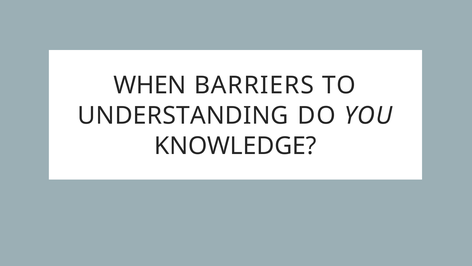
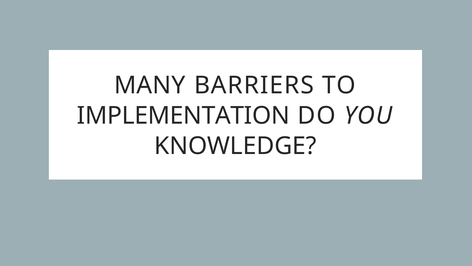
WHEN: WHEN -> MANY (150, 85)
UNDERSTANDING: UNDERSTANDING -> IMPLEMENTATION (183, 115)
